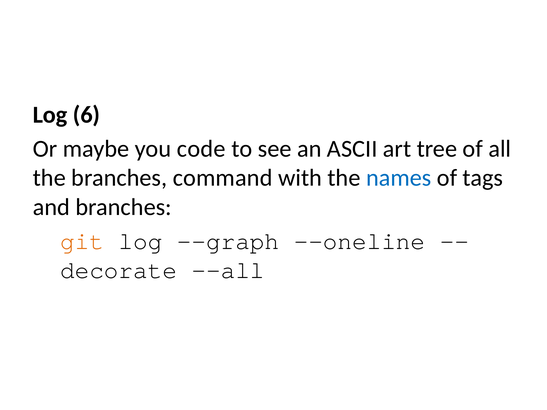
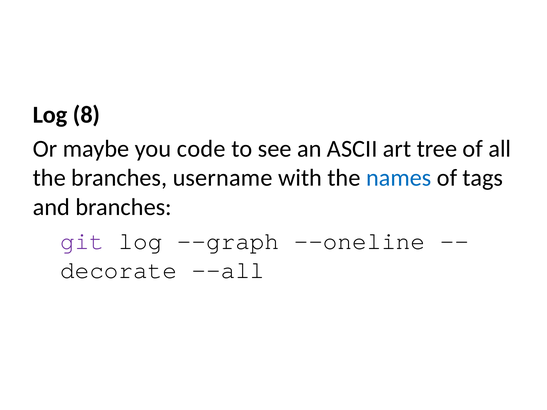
6: 6 -> 8 (87, 115)
command: command -> username (223, 178)
git colour: orange -> purple (82, 241)
